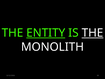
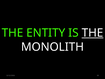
ENTITY underline: present -> none (46, 33)
